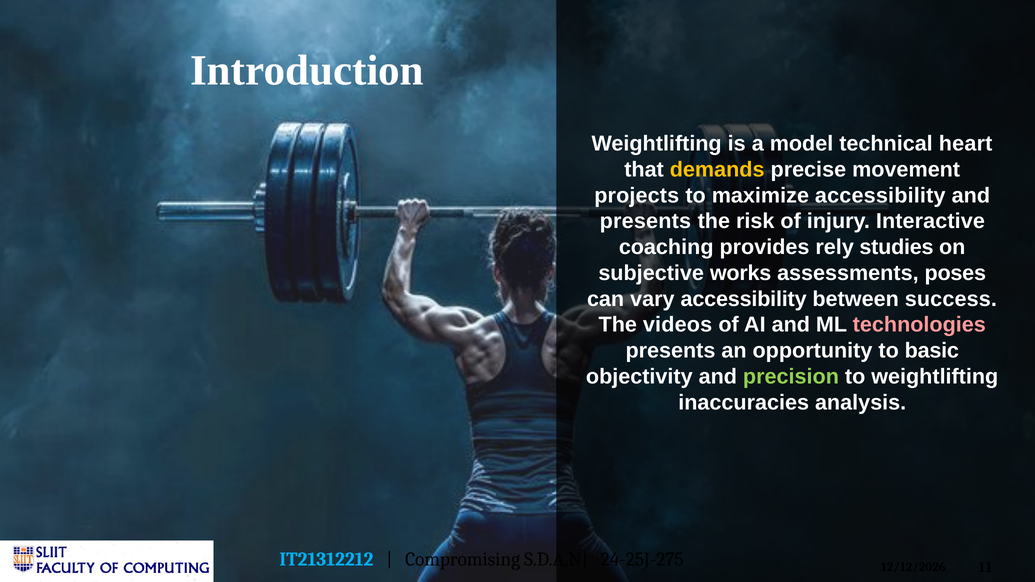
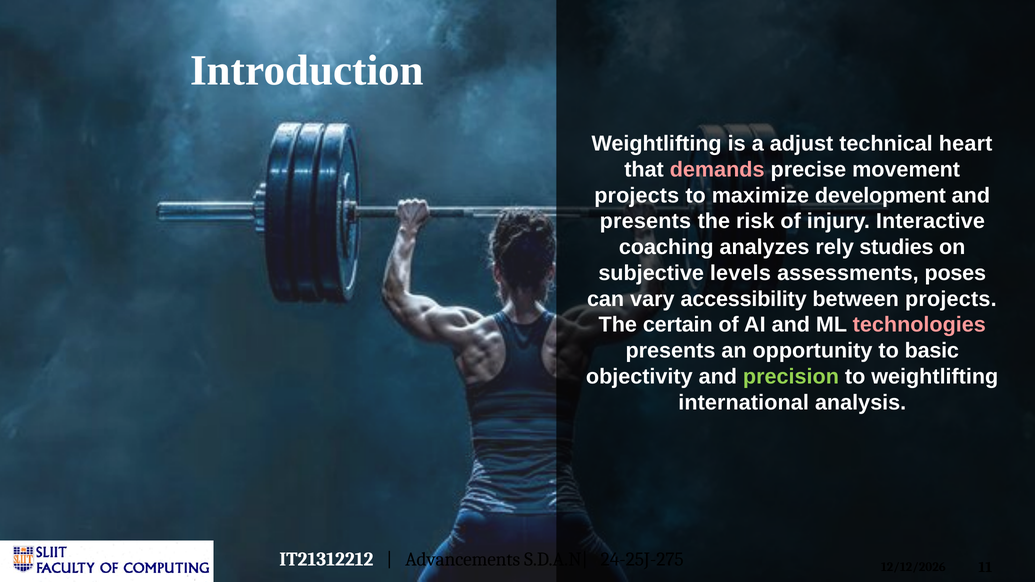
model: model -> adjust (802, 144)
demands colour: yellow -> pink (717, 170)
maximize accessibility: accessibility -> development (880, 196)
provides: provides -> analyzes (764, 247)
works: works -> levels (740, 273)
between success: success -> projects (951, 299)
videos: videos -> certain (678, 325)
inaccuracies: inaccuracies -> international (744, 403)
IT21312212 colour: light blue -> white (326, 559)
Compromising: Compromising -> Advancements (463, 559)
